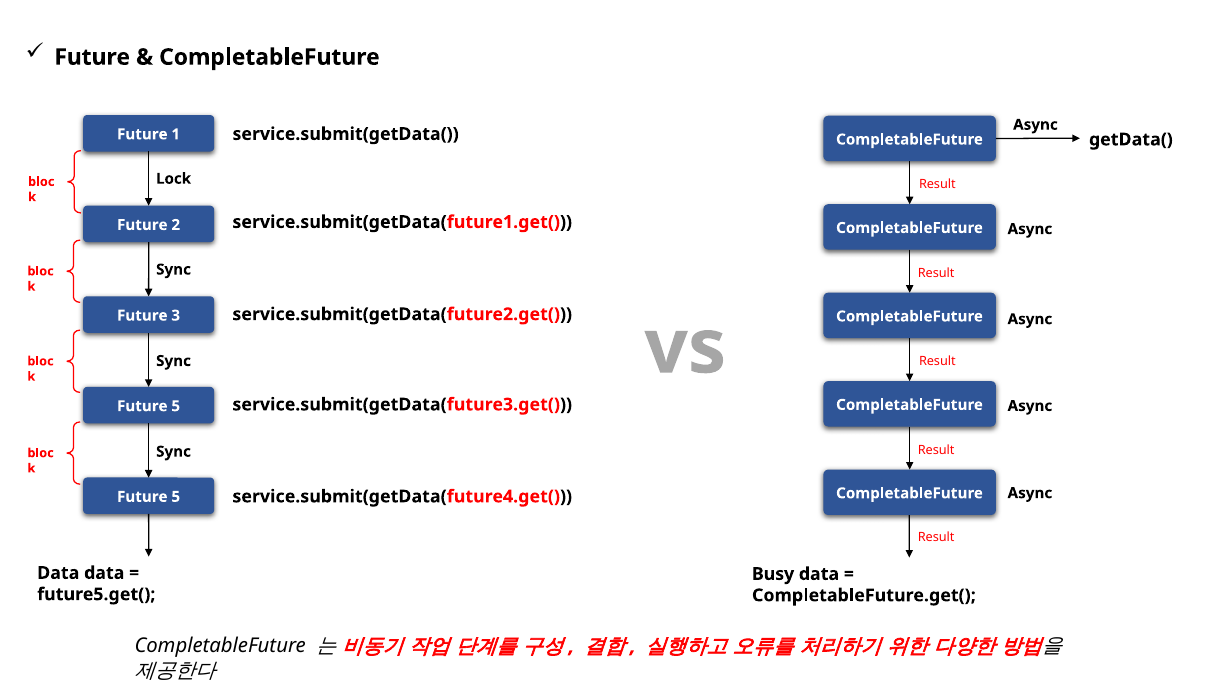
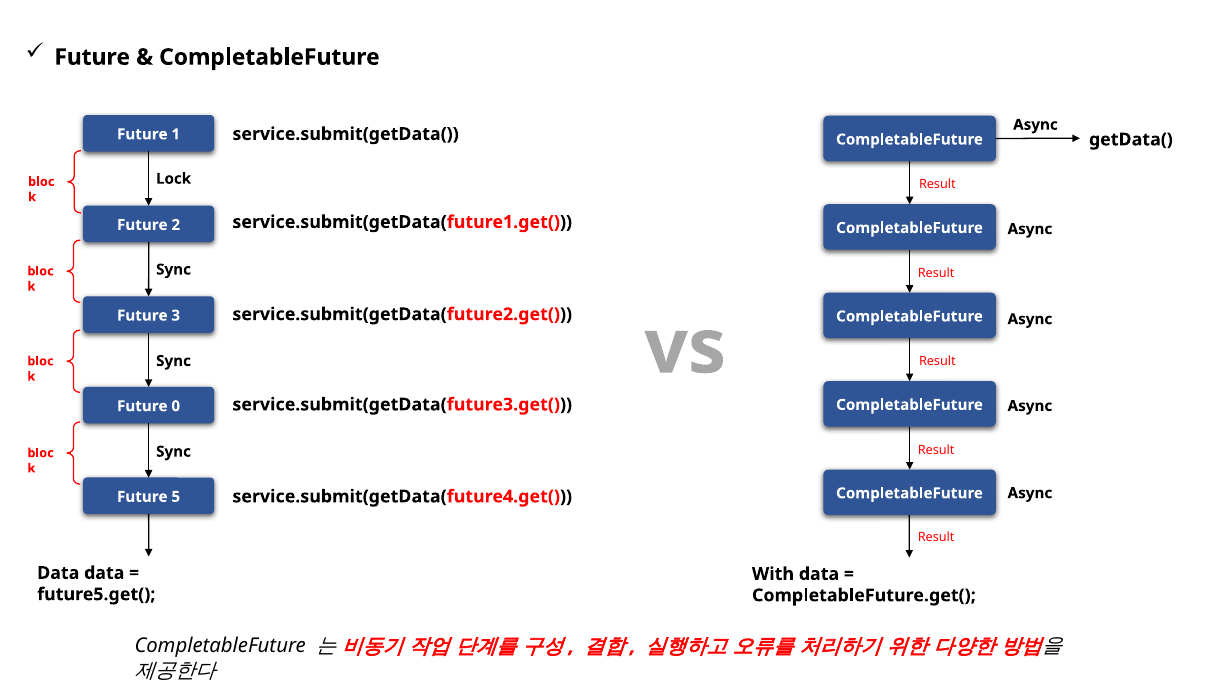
5: 5 -> 0 (176, 406)
Busy: Busy -> With (773, 574)
